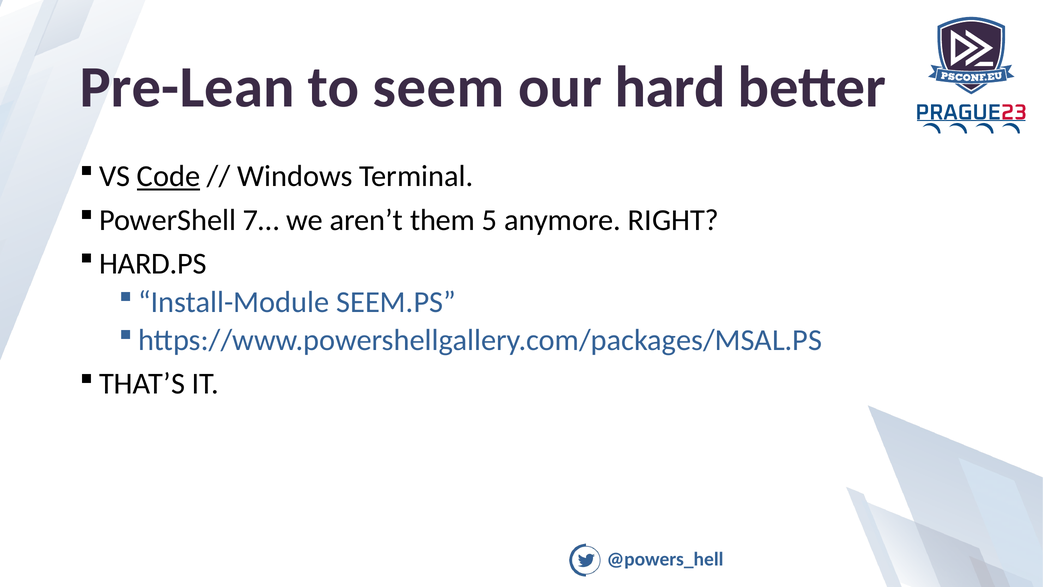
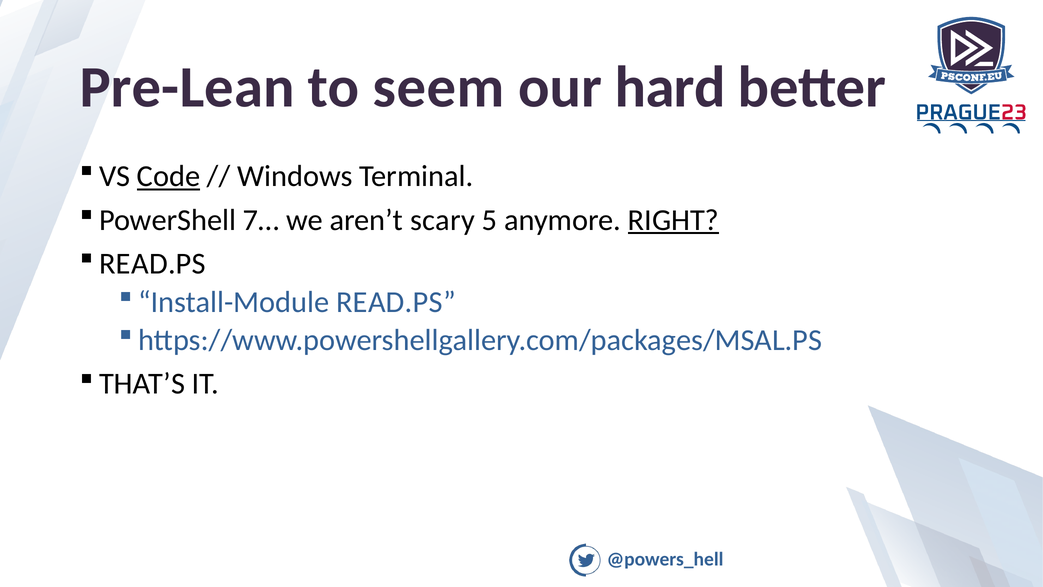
them: them -> scary (442, 220)
RIGHT underline: none -> present (673, 220)
HARD.PS: HARD.PS -> READ.PS (153, 264)
Install-Module SEEM.PS: SEEM.PS -> READ.PS (396, 302)
